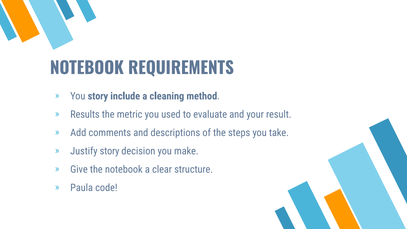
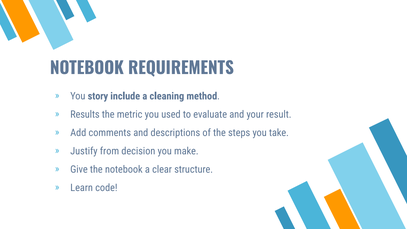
Justify story: story -> from (109, 151)
Paula: Paula -> Learn (82, 188)
